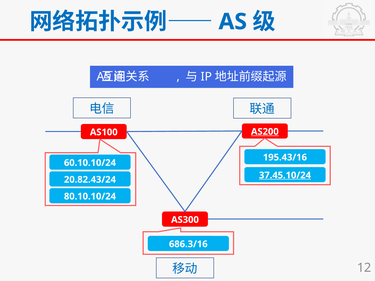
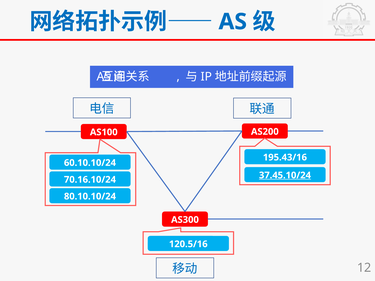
AS200 underline: present -> none (265, 132)
20.82.43/24: 20.82.43/24 -> 70.16.10/24 (90, 180)
686.3/16: 686.3/16 -> 120.5/16 (188, 244)
